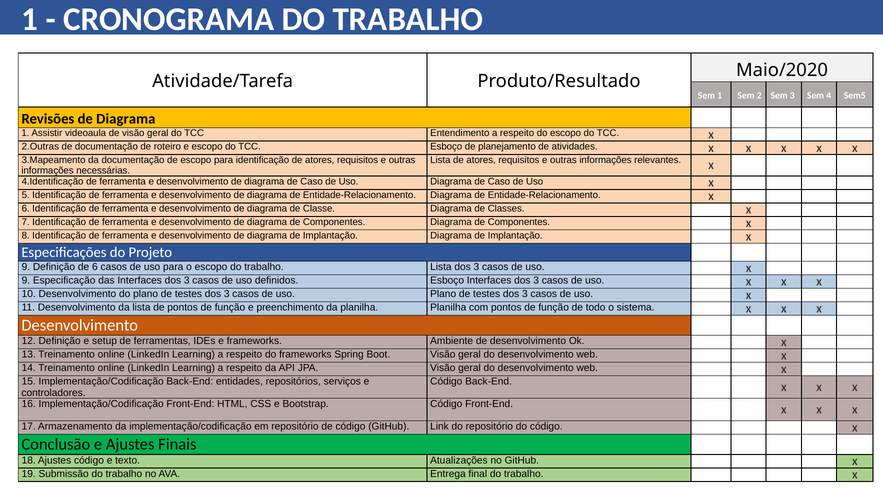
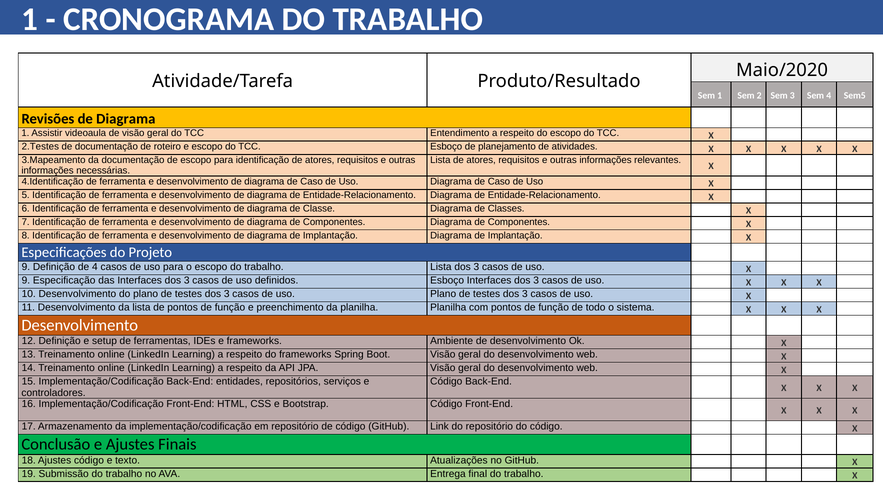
2.Outras: 2.Outras -> 2.Testes (40, 147)
de 6: 6 -> 4 (95, 267)
